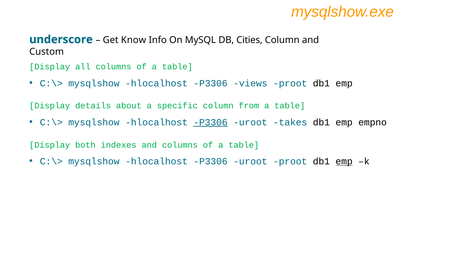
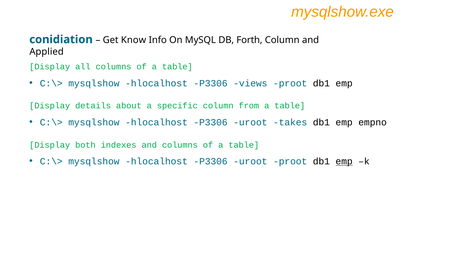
underscore: underscore -> conidiation (61, 40)
Cities: Cities -> Forth (249, 40)
Custom: Custom -> Applied (47, 52)
P3306 underline: present -> none (211, 122)
